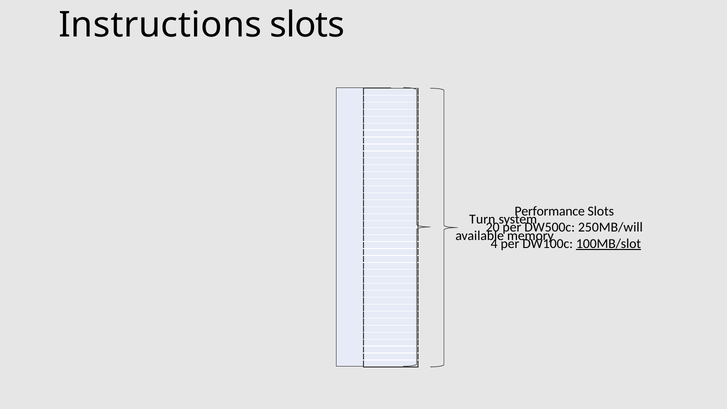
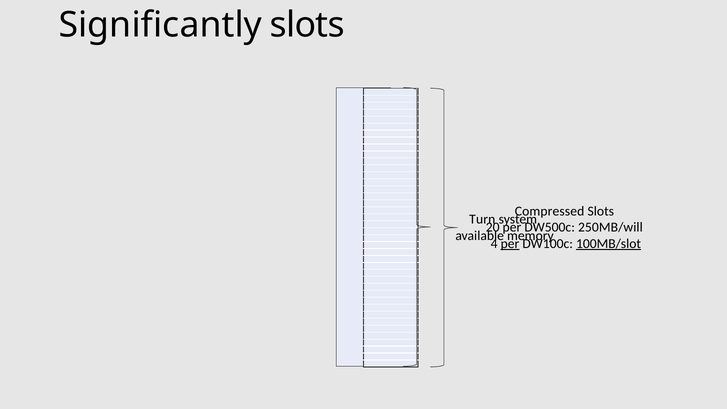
Instructions: Instructions -> Significantly (160, 25)
Performance: Performance -> Compressed (550, 211)
per underline: none -> present (510, 244)
